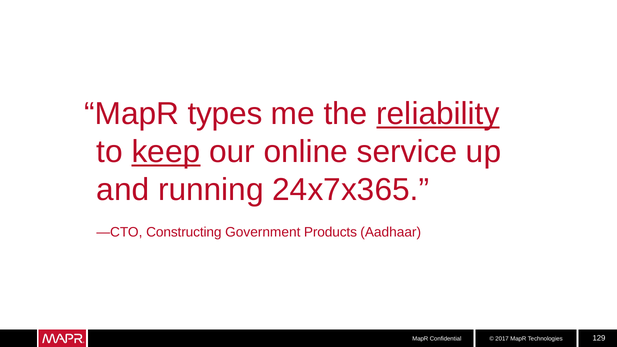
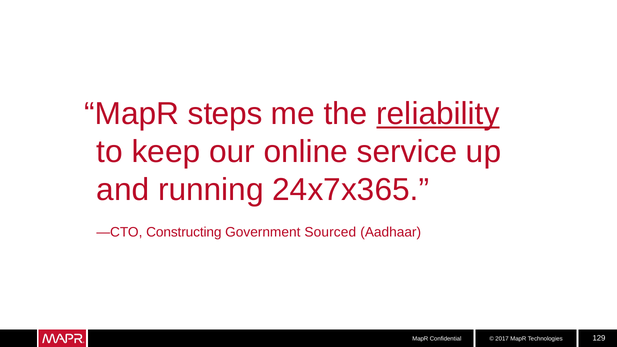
types: types -> steps (225, 114)
keep underline: present -> none (166, 152)
Products: Products -> Sourced (330, 232)
